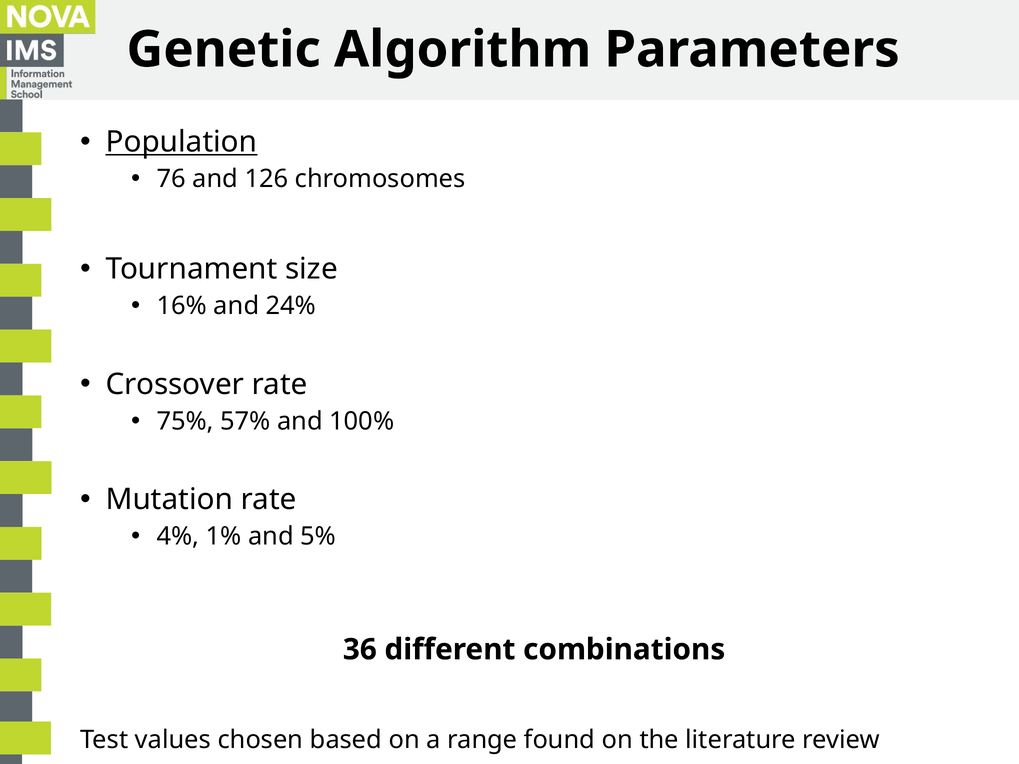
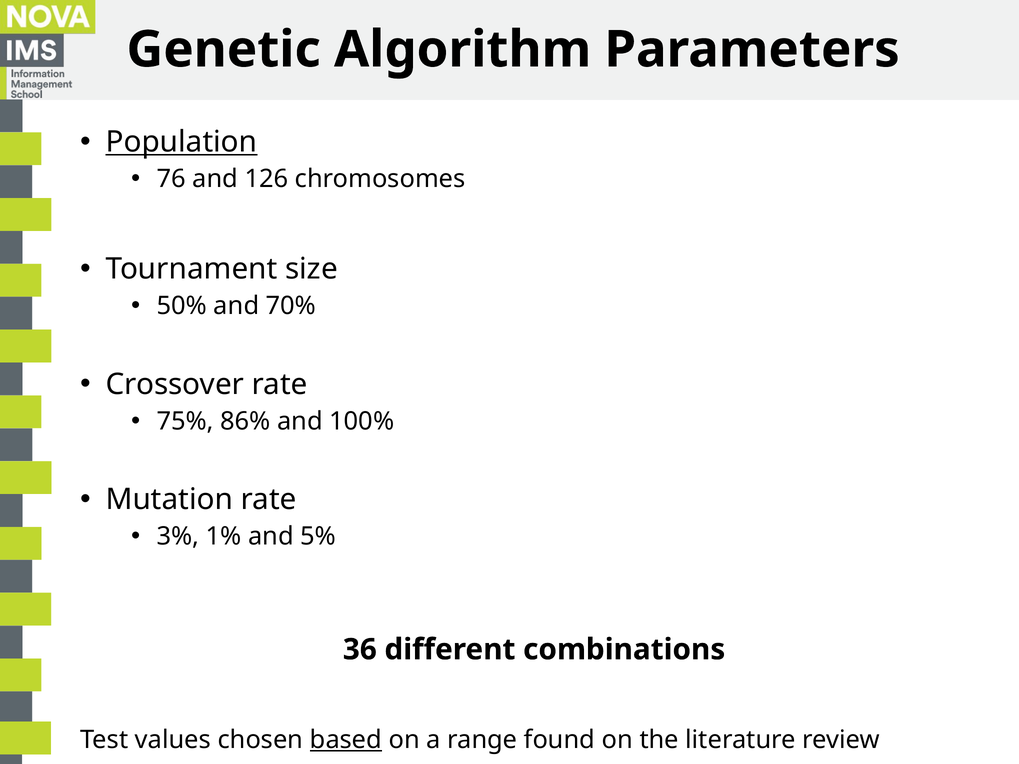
16%: 16% -> 50% (182, 306)
24%: 24% -> 70% (291, 306)
57%: 57% -> 86% (245, 421)
4%: 4% -> 3% (178, 537)
based underline: none -> present (346, 740)
